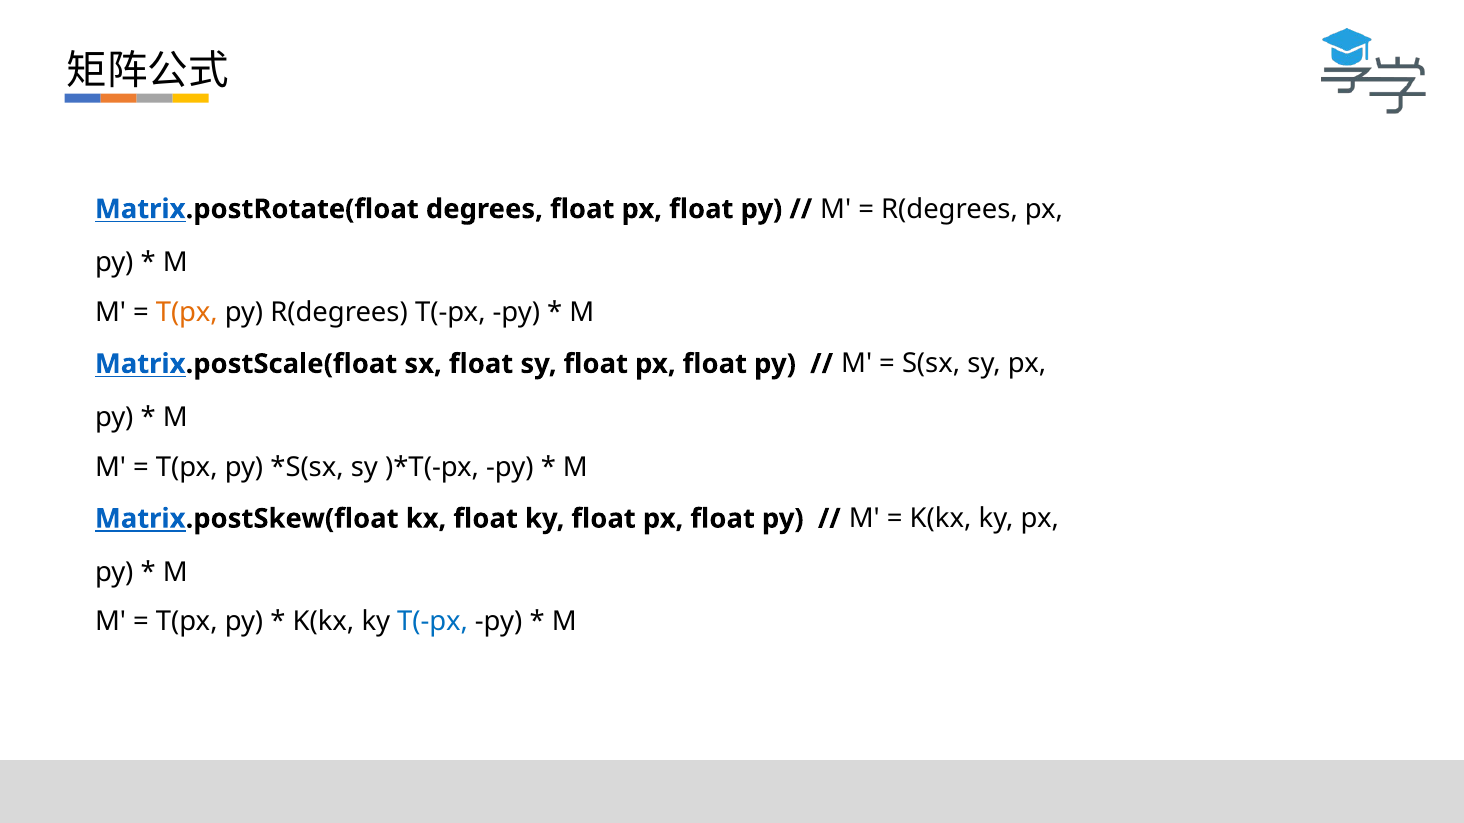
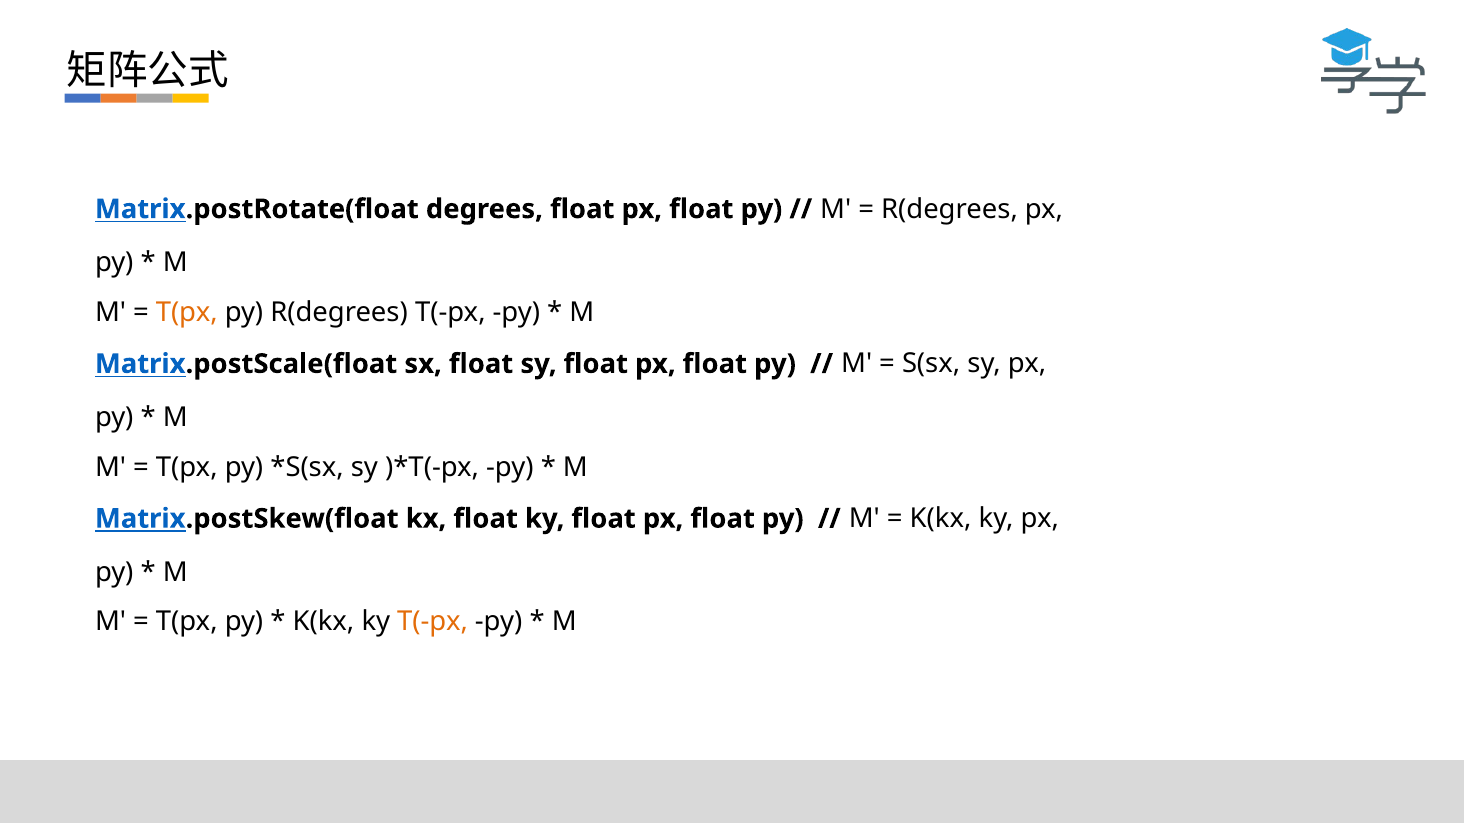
T(-px colour: blue -> orange (433, 622)
